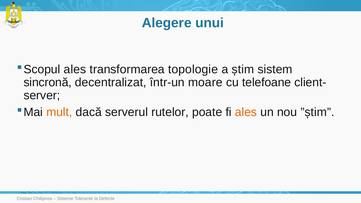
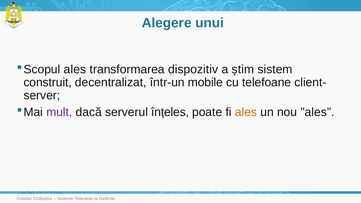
topologie: topologie -> dispozitiv (193, 69)
sincronă: sincronă -> construit (48, 82)
moare: moare -> mobile (205, 82)
mult colour: orange -> purple (59, 112)
rutelor: rutelor -> înțeles (170, 112)
”știm: ”știm -> ”ales (317, 112)
